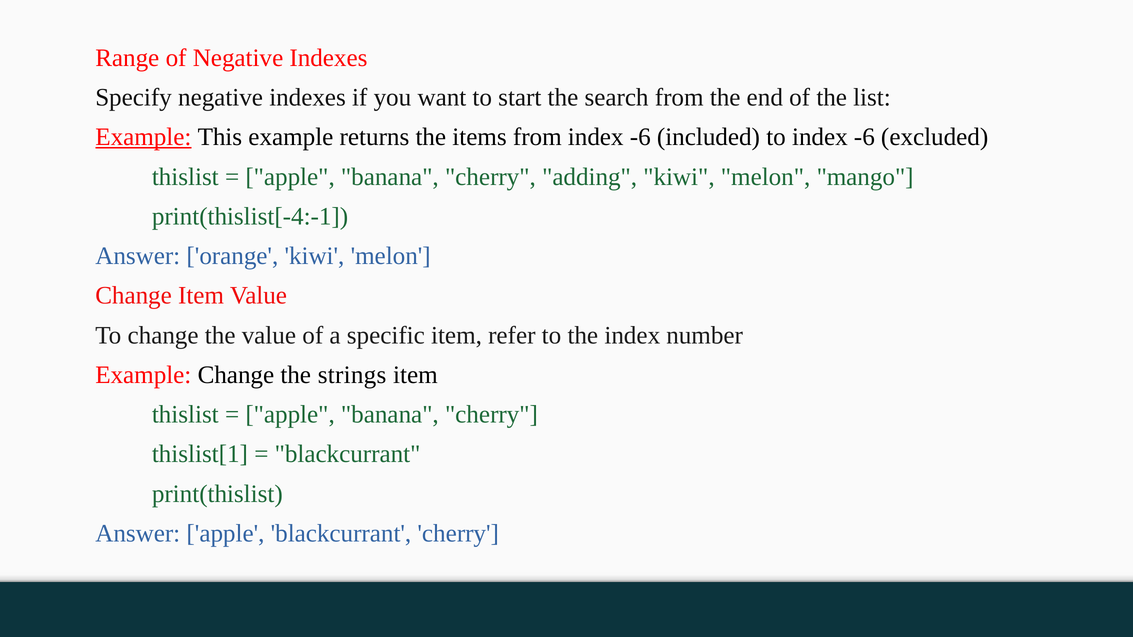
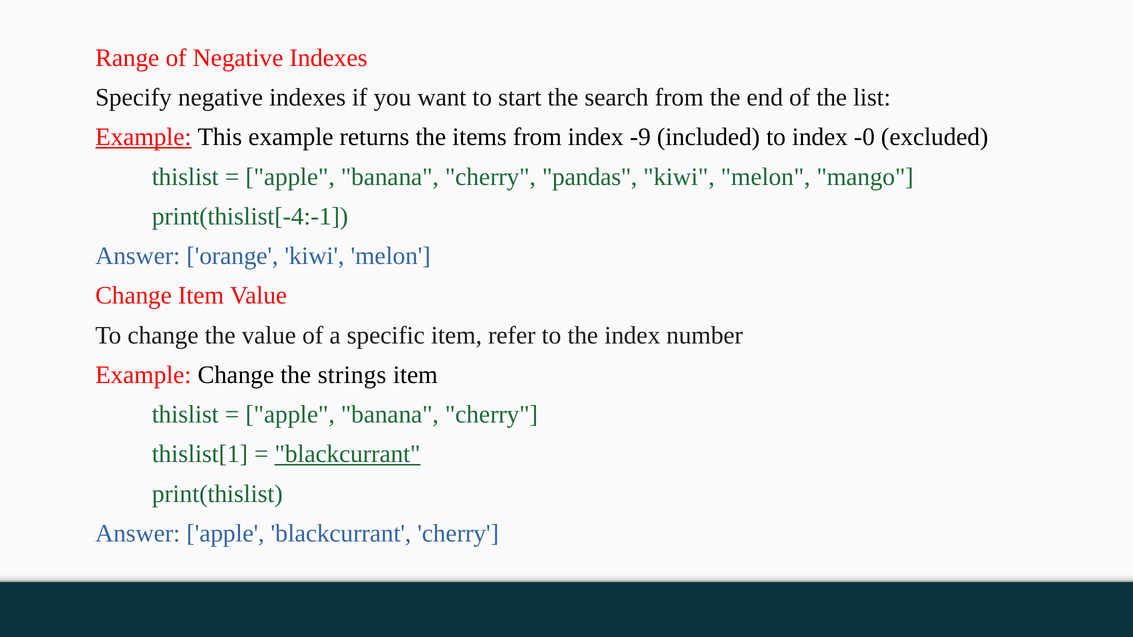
from index -6: -6 -> -9 (640, 137)
to index -6: -6 -> -0 (864, 137)
adding: adding -> pandas (590, 177)
blackcurrant underline: none -> present (348, 454)
